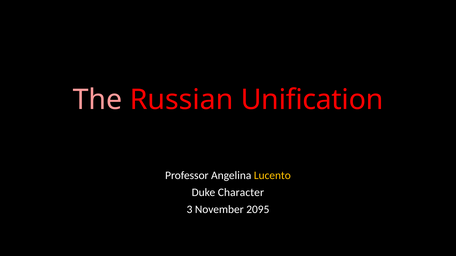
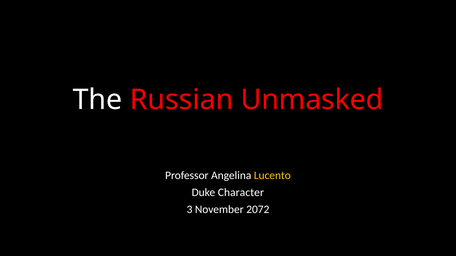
The colour: pink -> white (98, 100)
Unification: Unification -> Unmasked (312, 100)
2095: 2095 -> 2072 (258, 210)
